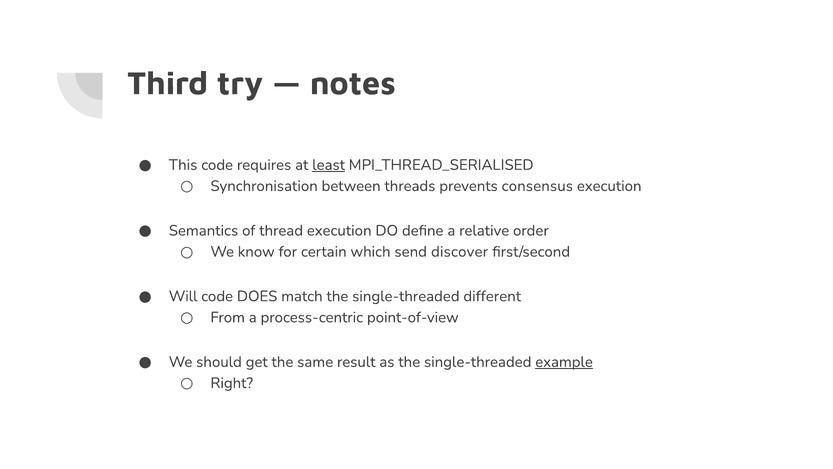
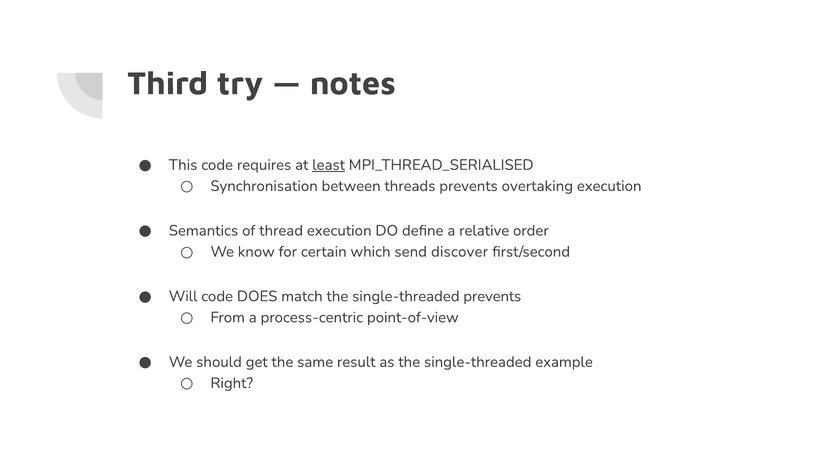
consensus: consensus -> overtaking (537, 186)
single-threaded different: different -> prevents (492, 296)
example underline: present -> none (564, 362)
